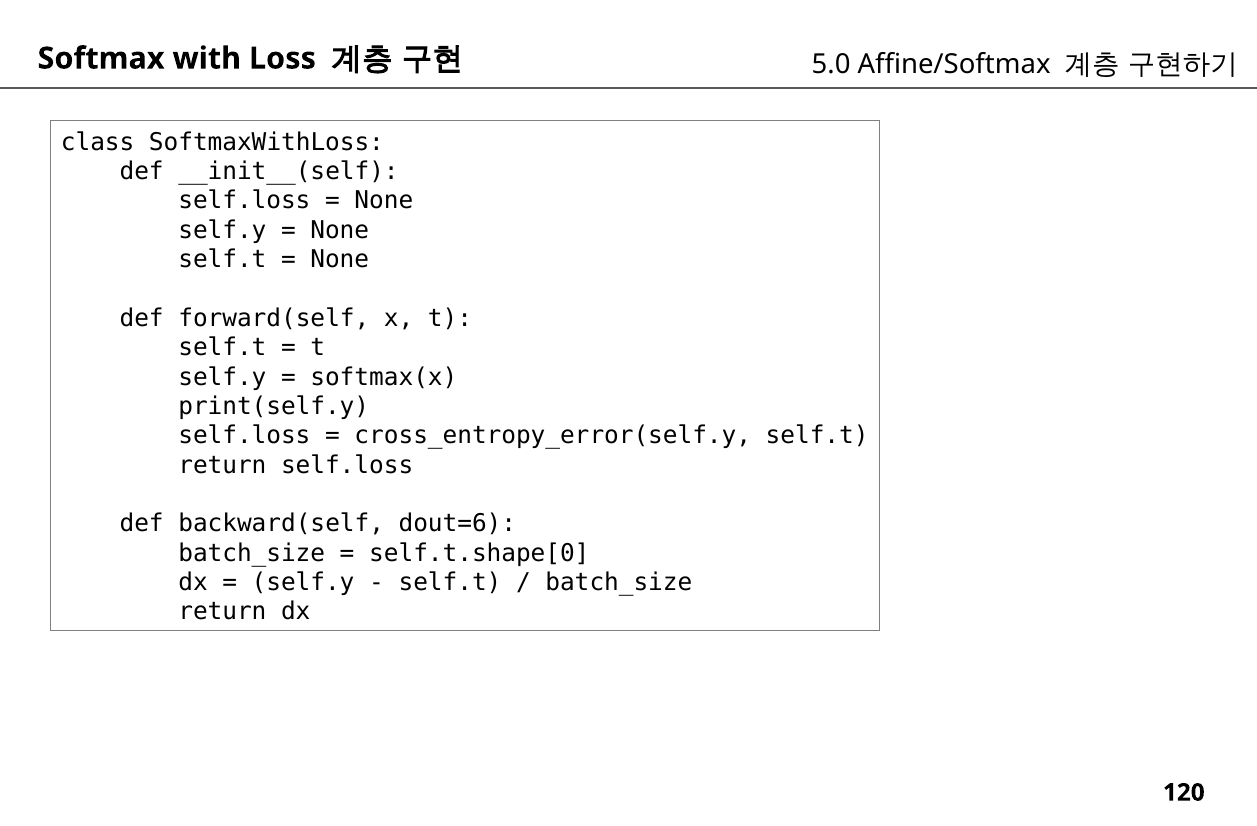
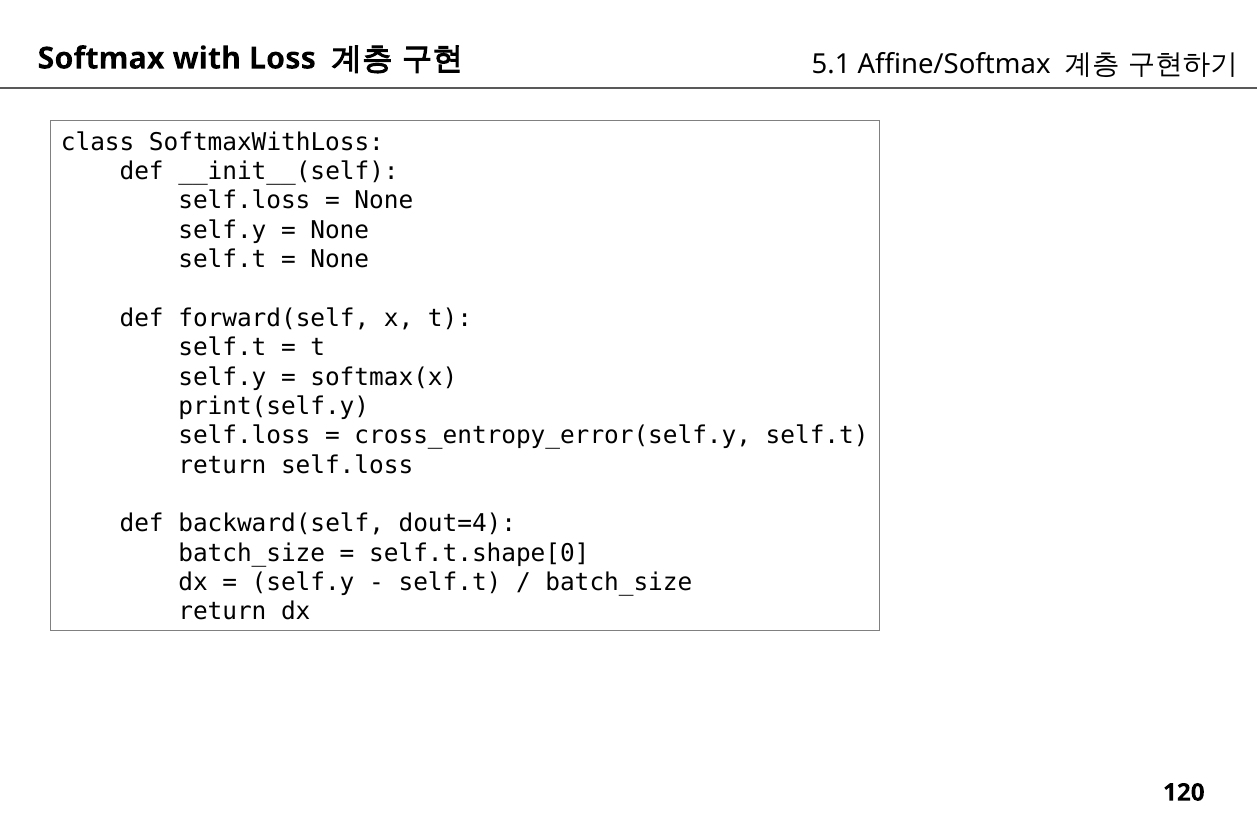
5.0: 5.0 -> 5.1 (831, 64)
dout=6: dout=6 -> dout=4 (457, 524)
